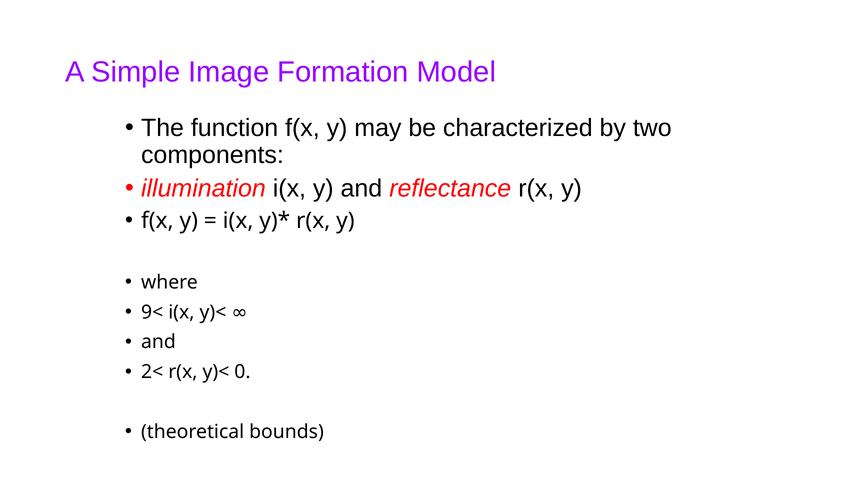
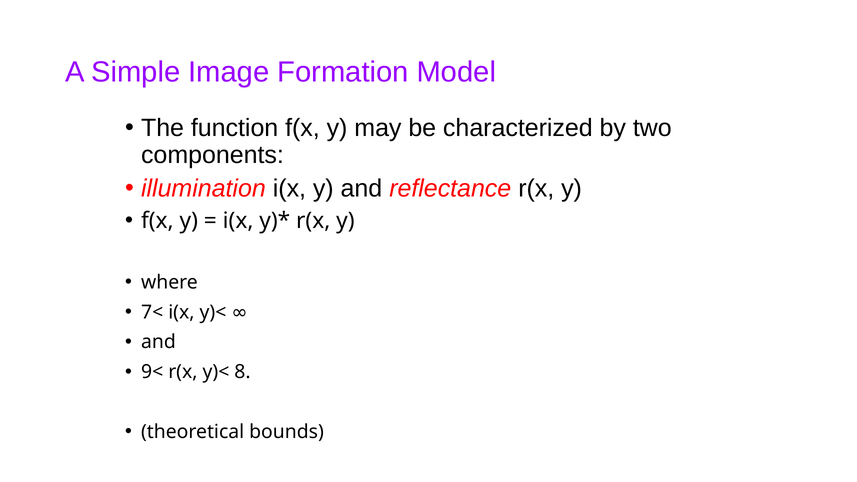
9<: 9< -> 7< (152, 312)
2<: 2< -> 9< (152, 372)
0: 0 -> 8 (243, 372)
